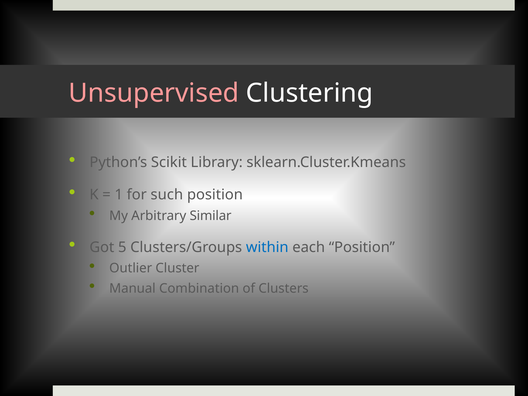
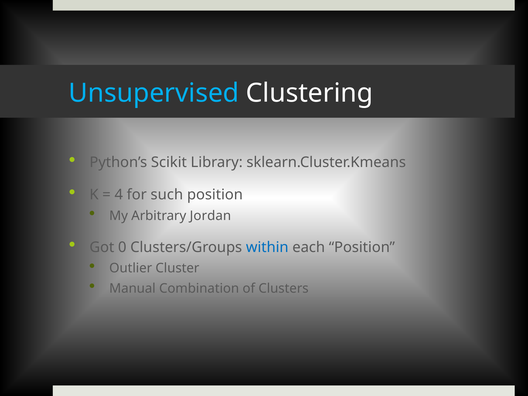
Unsupervised colour: pink -> light blue (154, 93)
1: 1 -> 4 (119, 195)
Similar: Similar -> Jordan (210, 216)
5: 5 -> 0 (122, 247)
